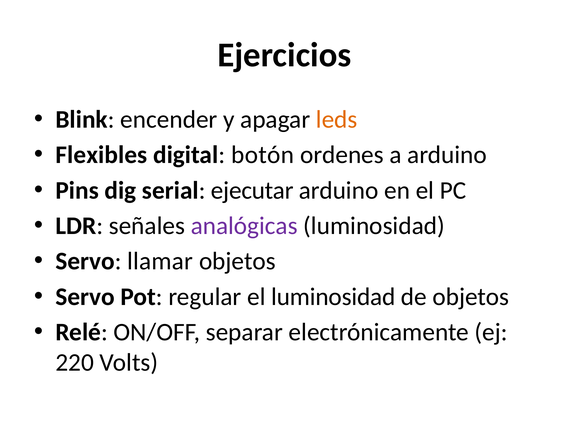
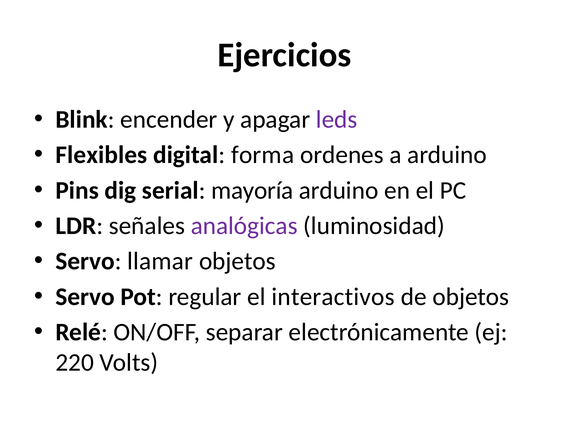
leds colour: orange -> purple (337, 119)
botón: botón -> forma (263, 155)
ejecutar: ejecutar -> mayoría (252, 190)
el luminosidad: luminosidad -> interactivos (333, 297)
